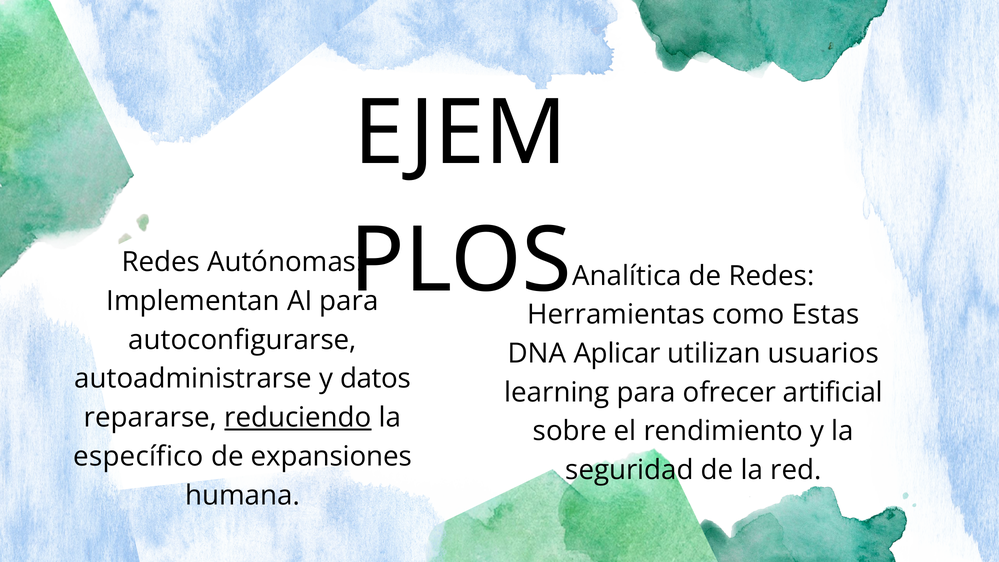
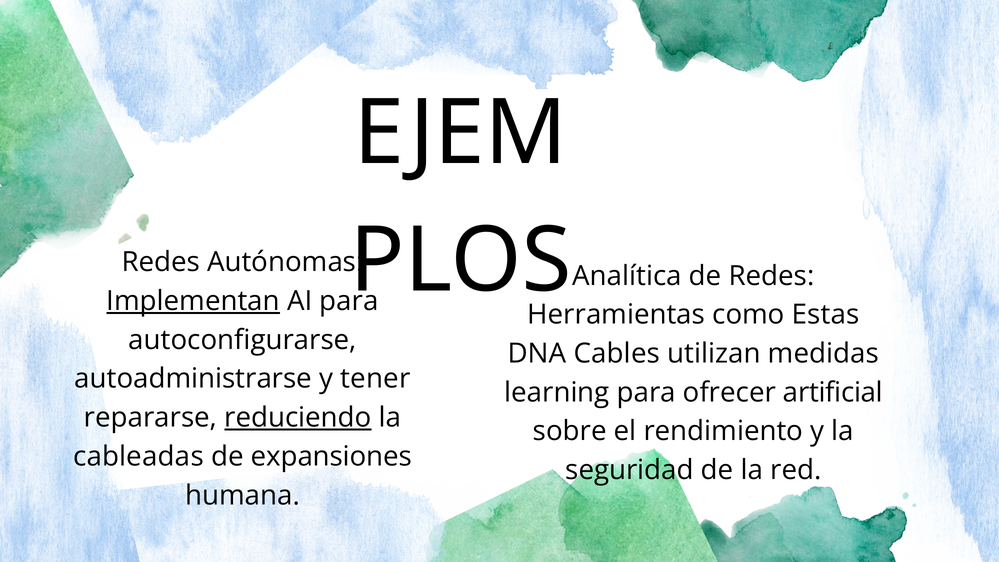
Implementan underline: none -> present (193, 301)
Aplicar: Aplicar -> Cables (617, 354)
usuarios: usuarios -> medidas (823, 354)
datos: datos -> tener (375, 379)
específico: específico -> cableadas (138, 456)
